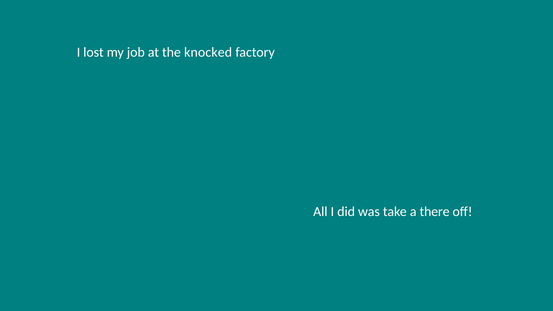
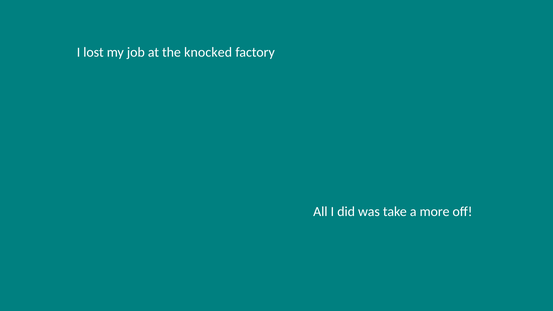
there: there -> more (435, 212)
